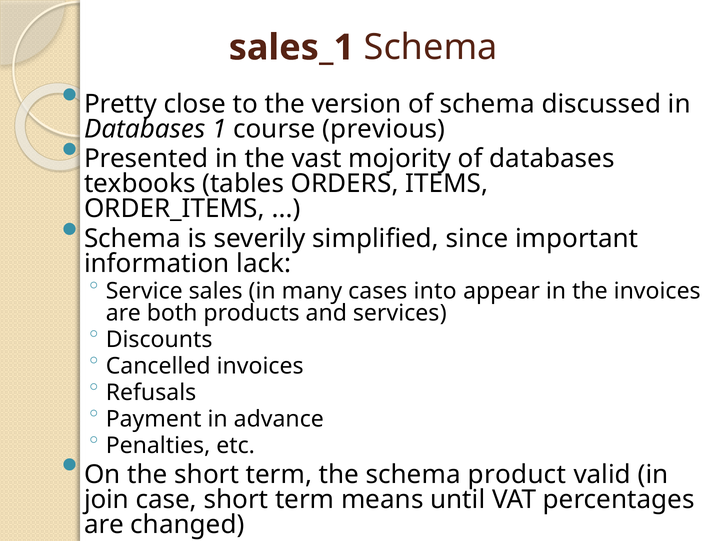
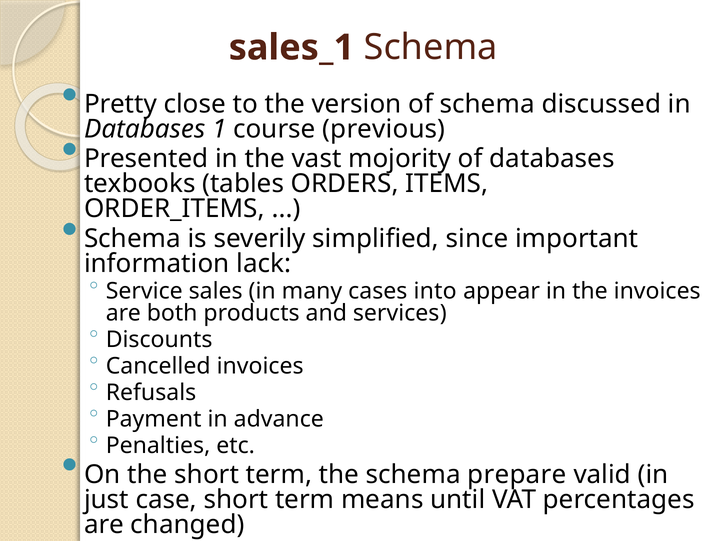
product: product -> prepare (517, 475)
join: join -> just (106, 500)
